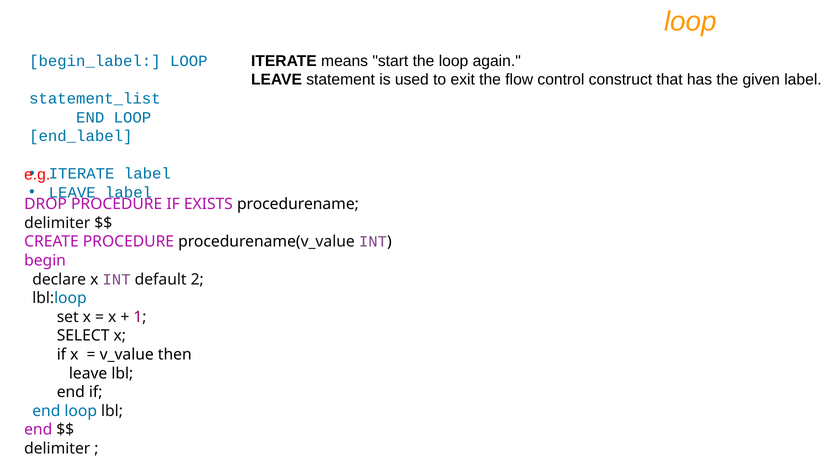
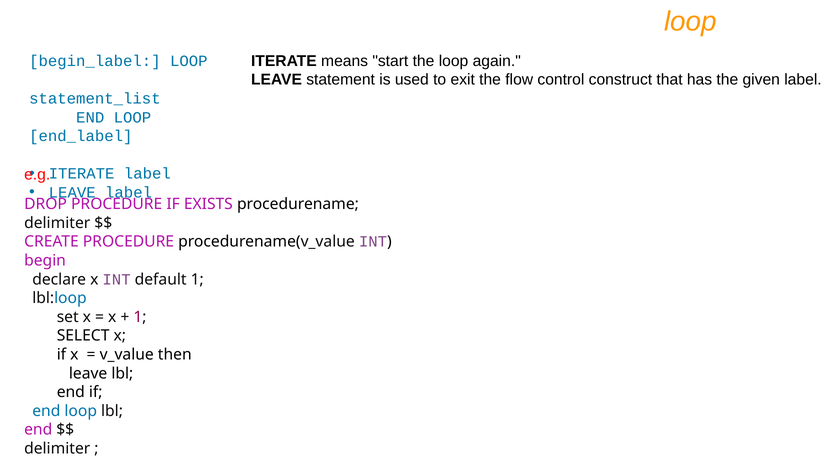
default 2: 2 -> 1 (197, 279)
